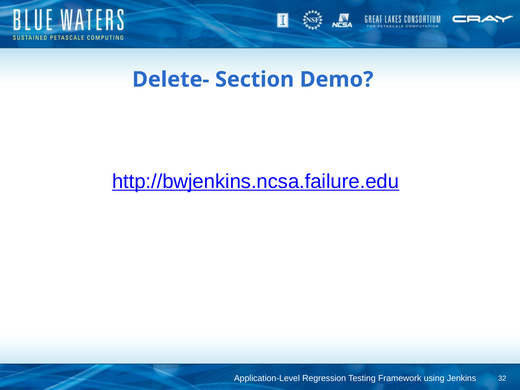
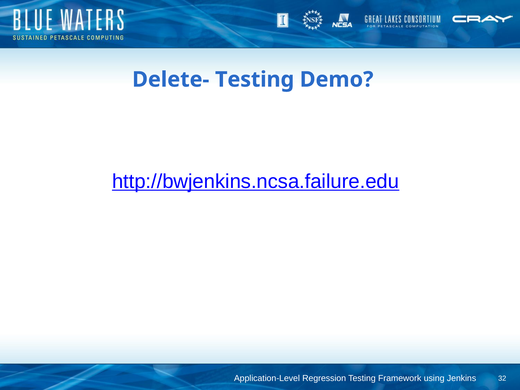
Delete- Section: Section -> Testing (255, 80)
